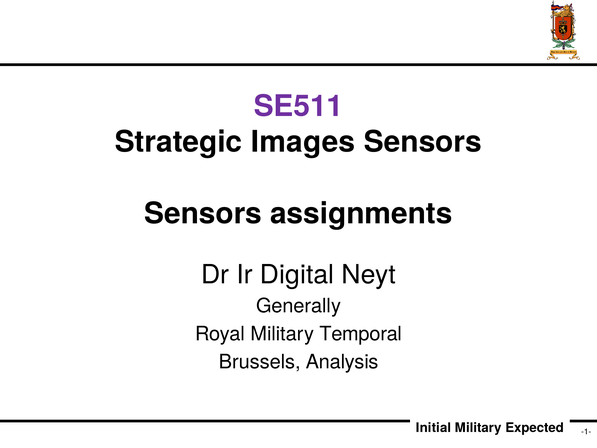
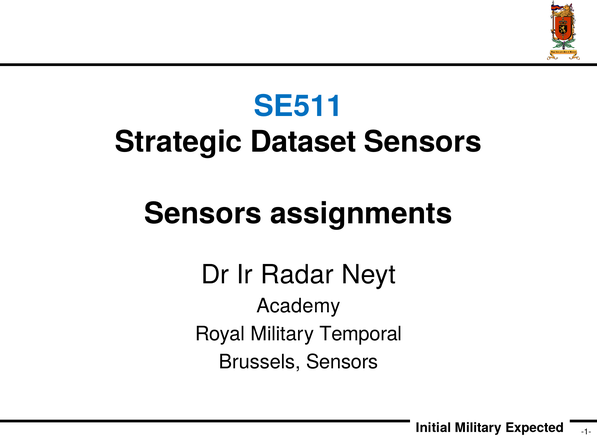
SE511 colour: purple -> blue (298, 106)
Images: Images -> Dataset (303, 142)
Digital: Digital -> Radar (297, 274)
Generally: Generally -> Academy (298, 306)
Brussels Analysis: Analysis -> Sensors (342, 362)
